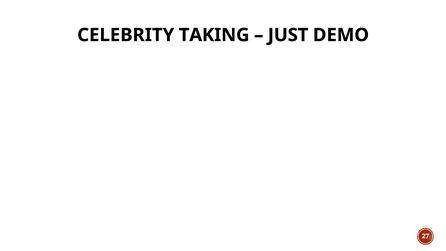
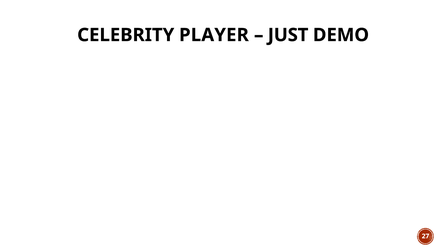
TAKING: TAKING -> PLAYER (214, 35)
